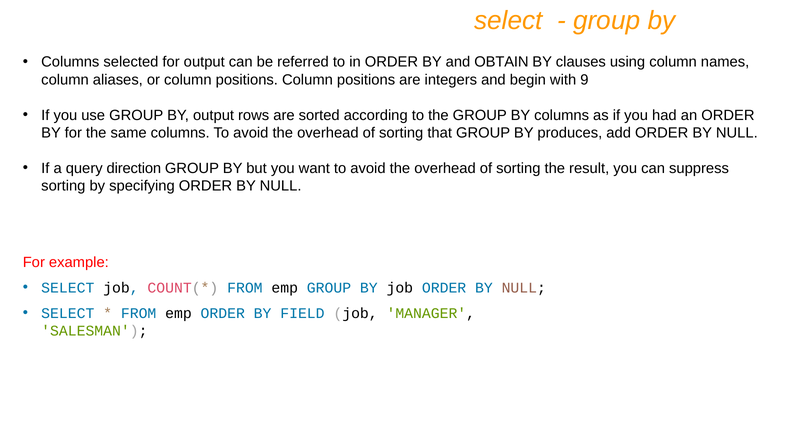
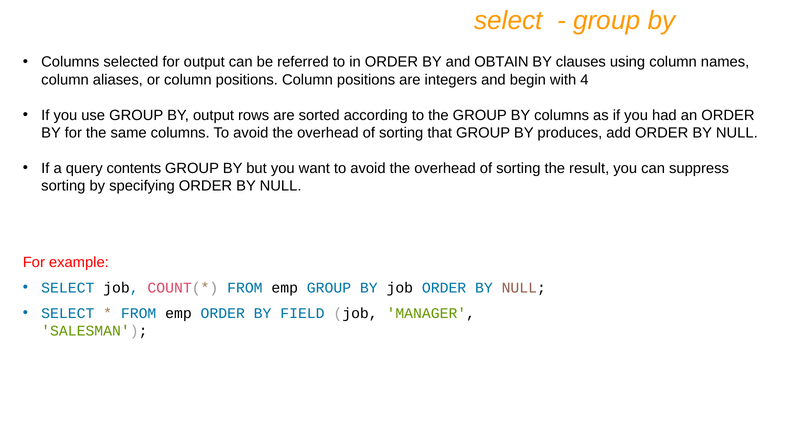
9: 9 -> 4 (584, 80)
direction: direction -> contents (134, 168)
